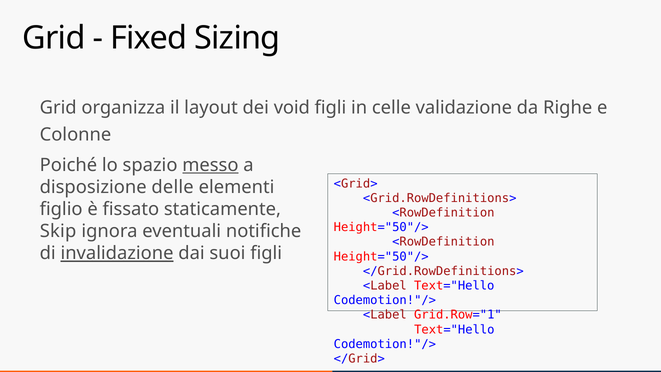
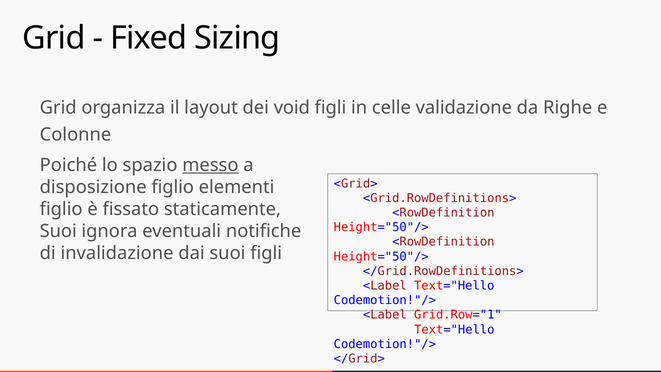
disposizione delle: delle -> figlio (173, 187)
Skip: Skip -> Suoi (58, 231)
invalidazione underline: present -> none (117, 253)
